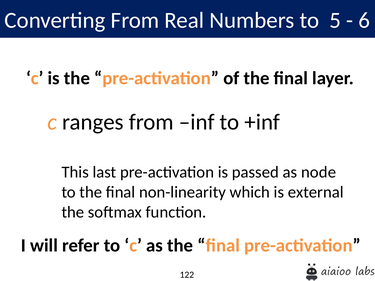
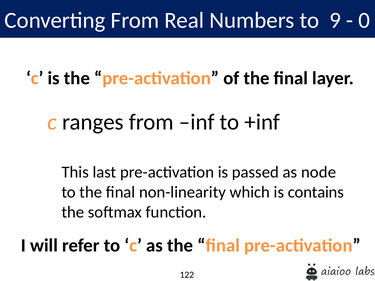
5: 5 -> 9 (335, 20)
6: 6 -> 0 (364, 20)
external: external -> contains (316, 192)
